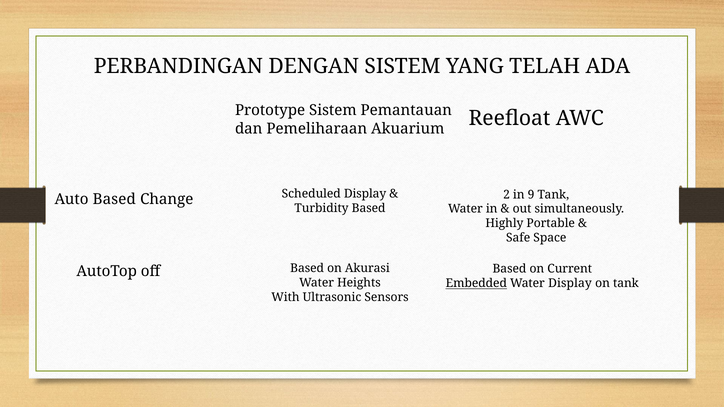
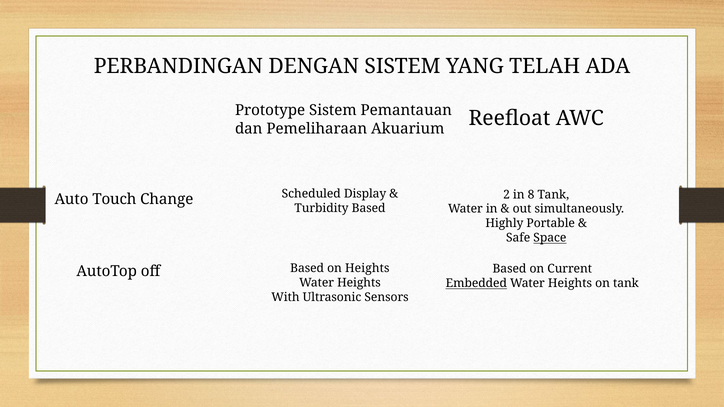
9: 9 -> 8 (531, 195)
Auto Based: Based -> Touch (114, 199)
Space underline: none -> present (550, 238)
on Akurasi: Akurasi -> Heights (367, 268)
Display: Display -> Heights (570, 284)
